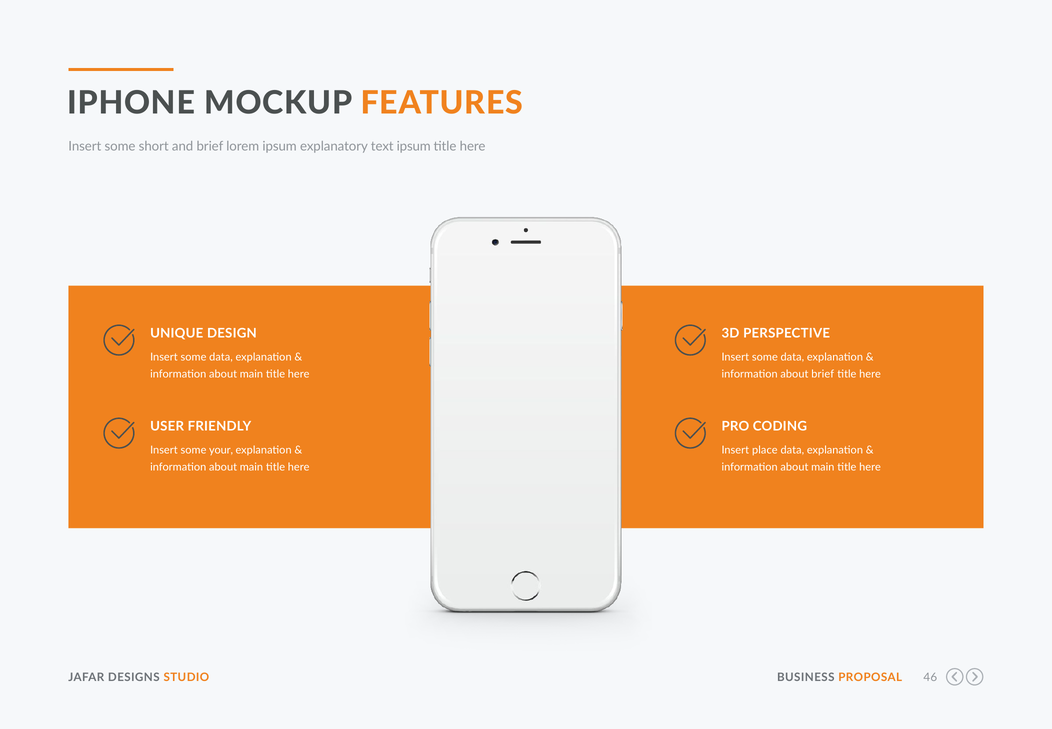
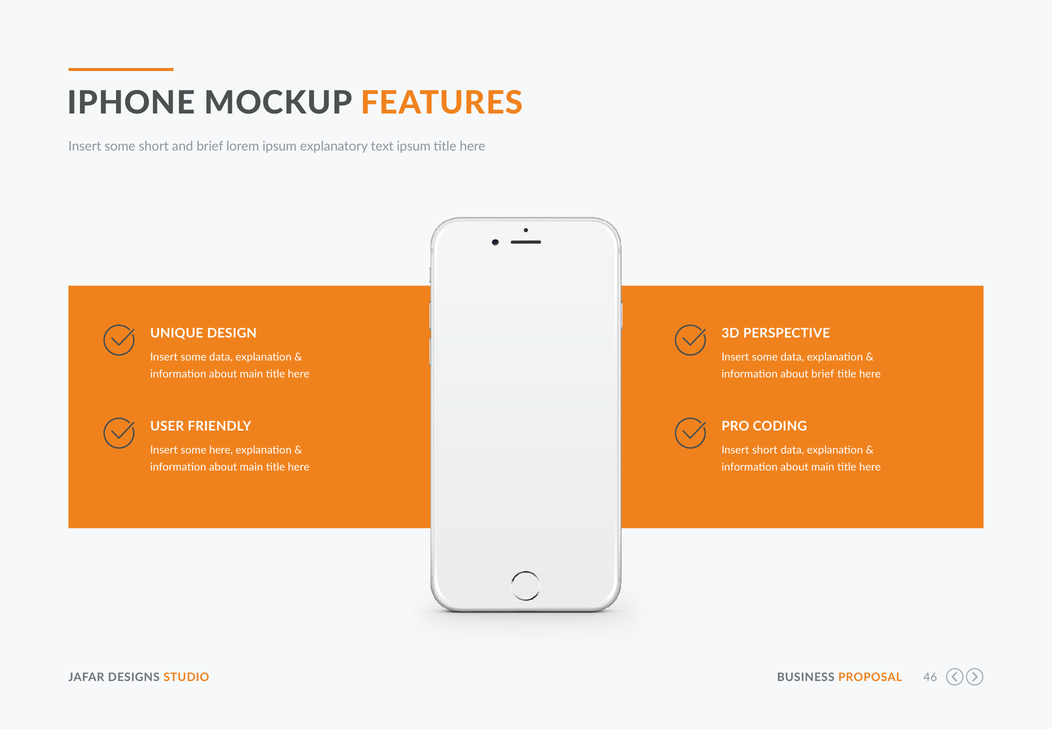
some your: your -> here (221, 450)
Insert place: place -> short (765, 450)
